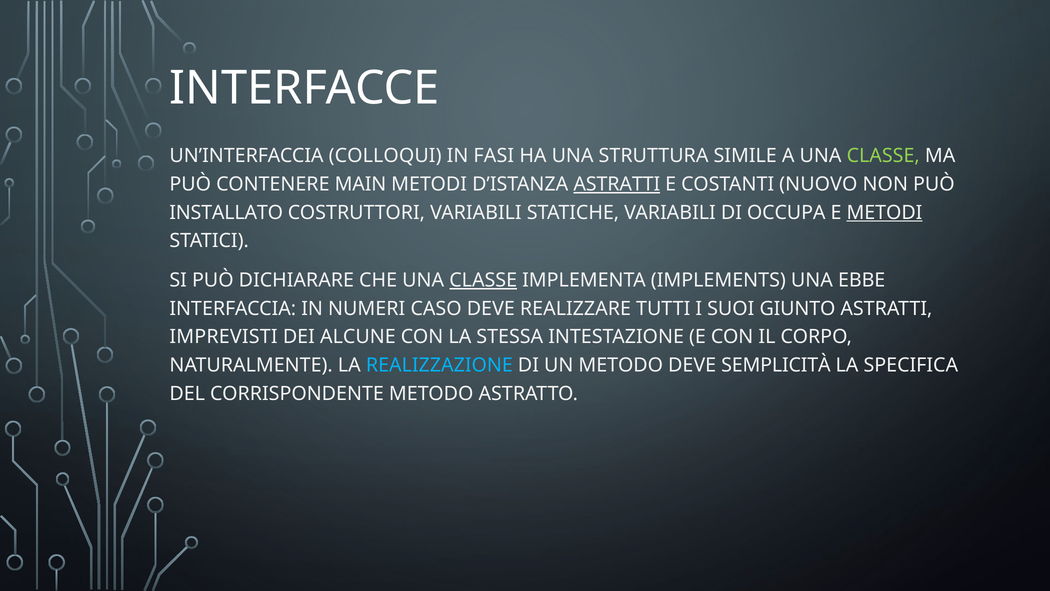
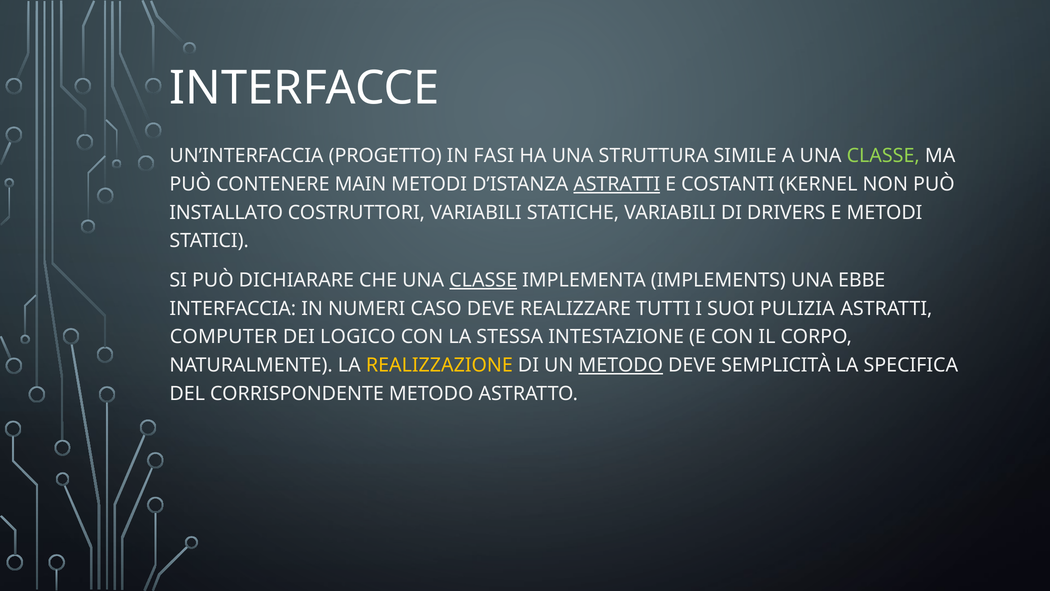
COLLOQUI: COLLOQUI -> PROGETTO (385, 156)
NUOVO: NUOVO -> KERNEL (818, 184)
OCCUPA: OCCUPA -> DRIVERS (786, 212)
METODI underline: present -> none (884, 212)
GIUNTO: GIUNTO -> PULIZIA (797, 308)
IMPREVISTI: IMPREVISTI -> COMPUTER (224, 337)
ALCUNE: ALCUNE -> LOGICO (358, 337)
REALIZZAZIONE colour: light blue -> yellow (439, 365)
METODO underline: none -> present (621, 365)
